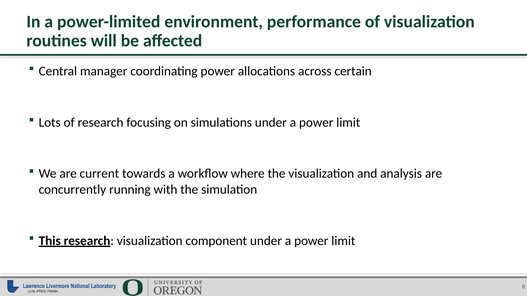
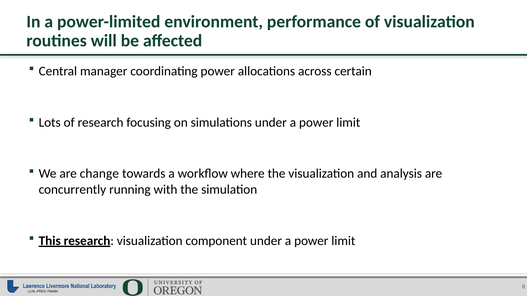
current: current -> change (99, 174)
